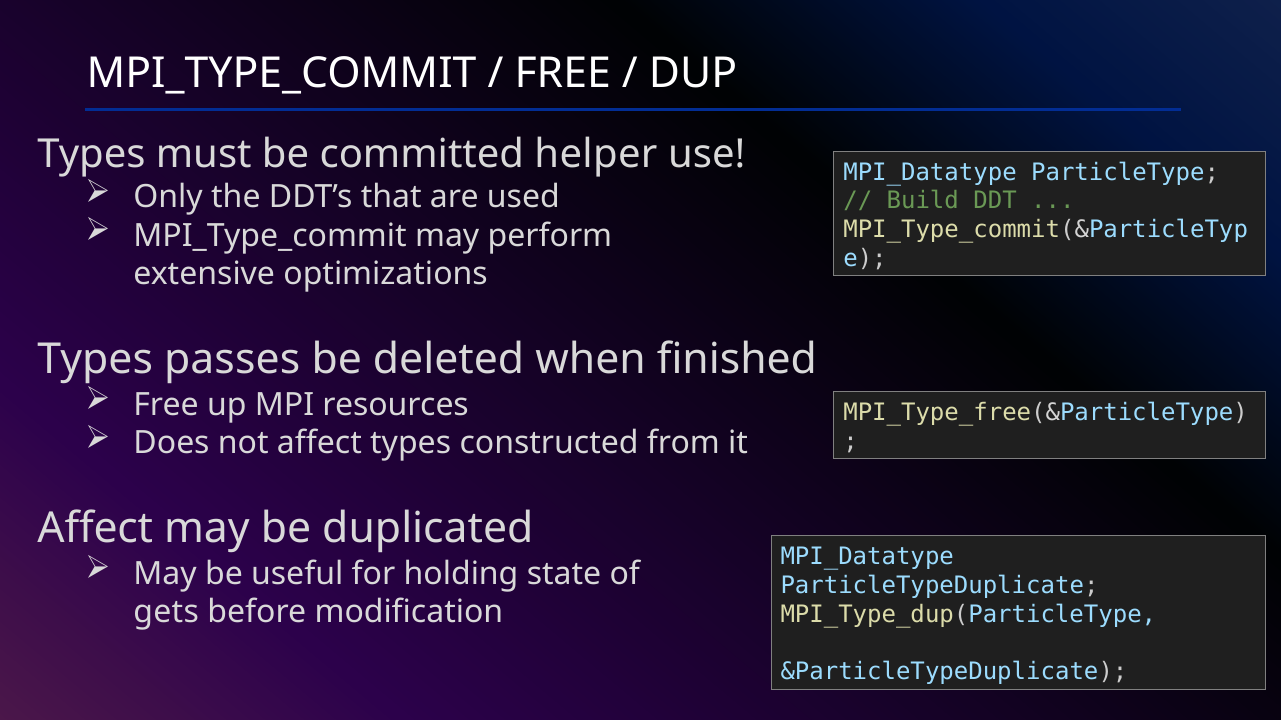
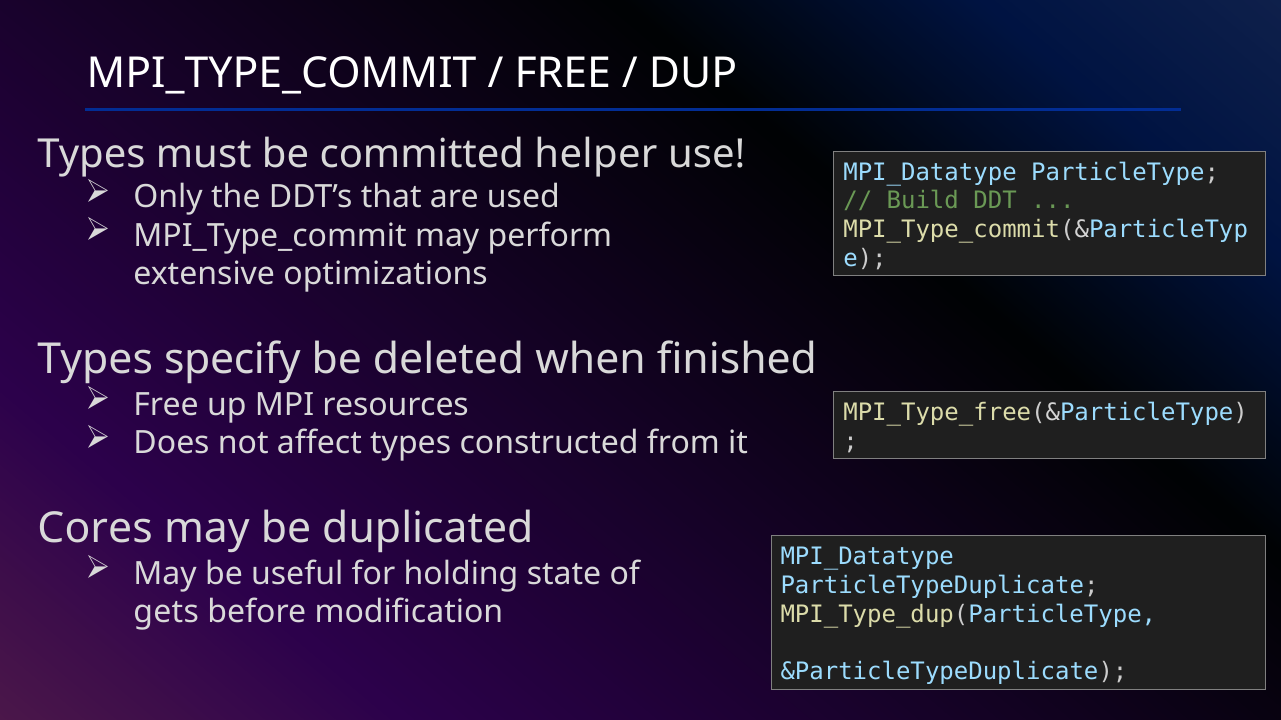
passes: passes -> specify (232, 360)
Affect: Affect -> Cores (95, 529)
